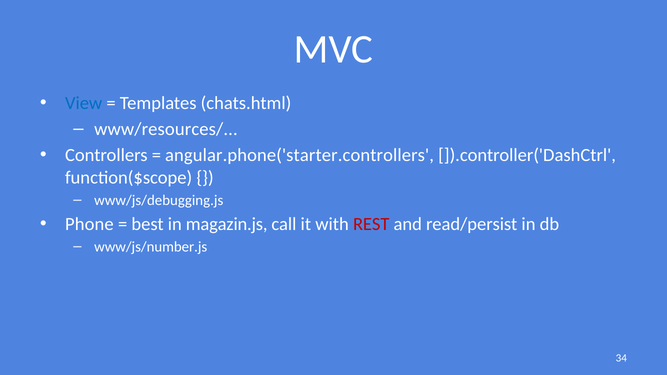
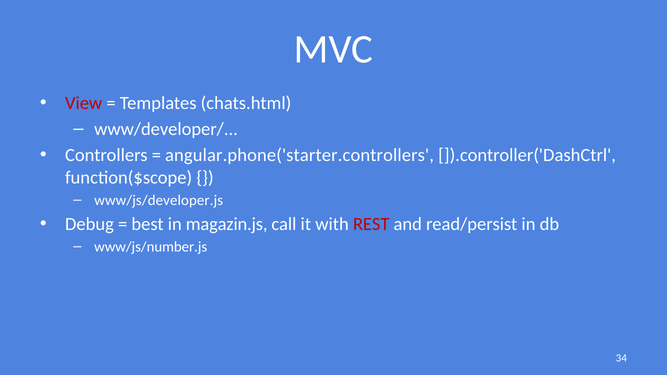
View colour: blue -> red (84, 103)
www/resources/: www/resources/ -> www/developer/ (166, 129)
www/js/debugging.js: www/js/debugging.js -> www/js/developer.js (159, 200)
Phone: Phone -> Debug (89, 224)
